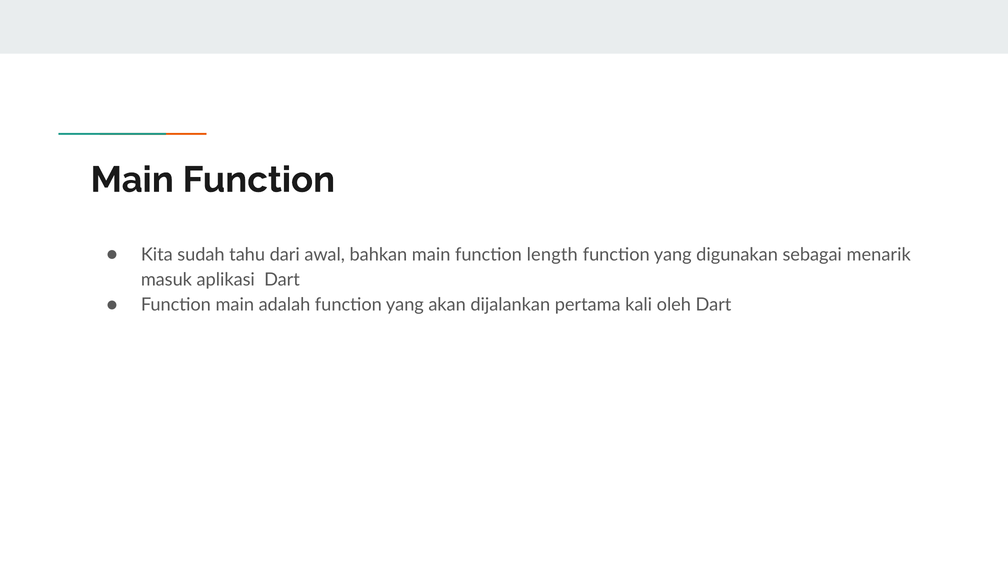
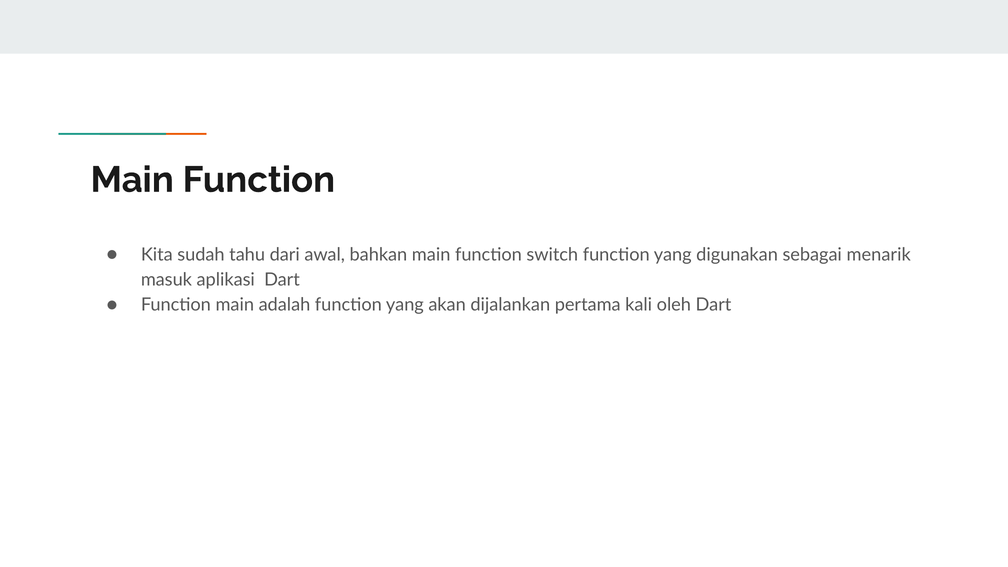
length: length -> switch (552, 255)
